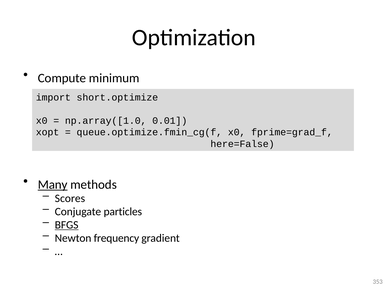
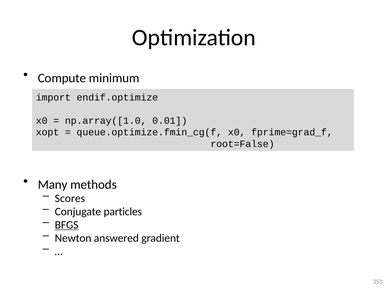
short.optimize: short.optimize -> endif.optimize (117, 97)
here=False: here=False -> root=False (242, 144)
Many underline: present -> none (53, 185)
frequency: frequency -> answered (116, 238)
